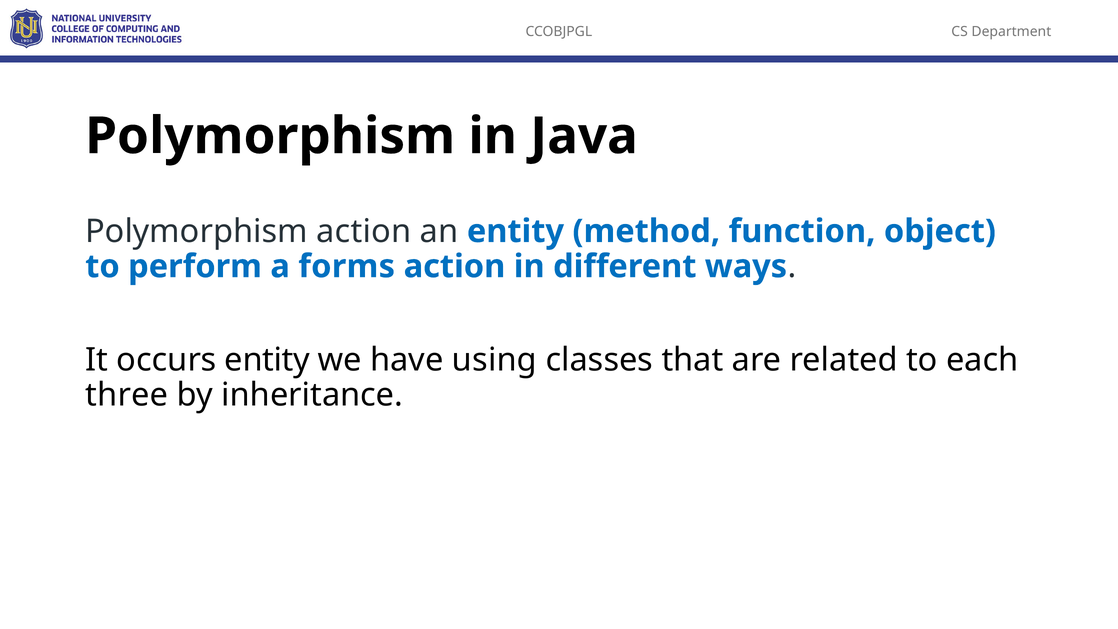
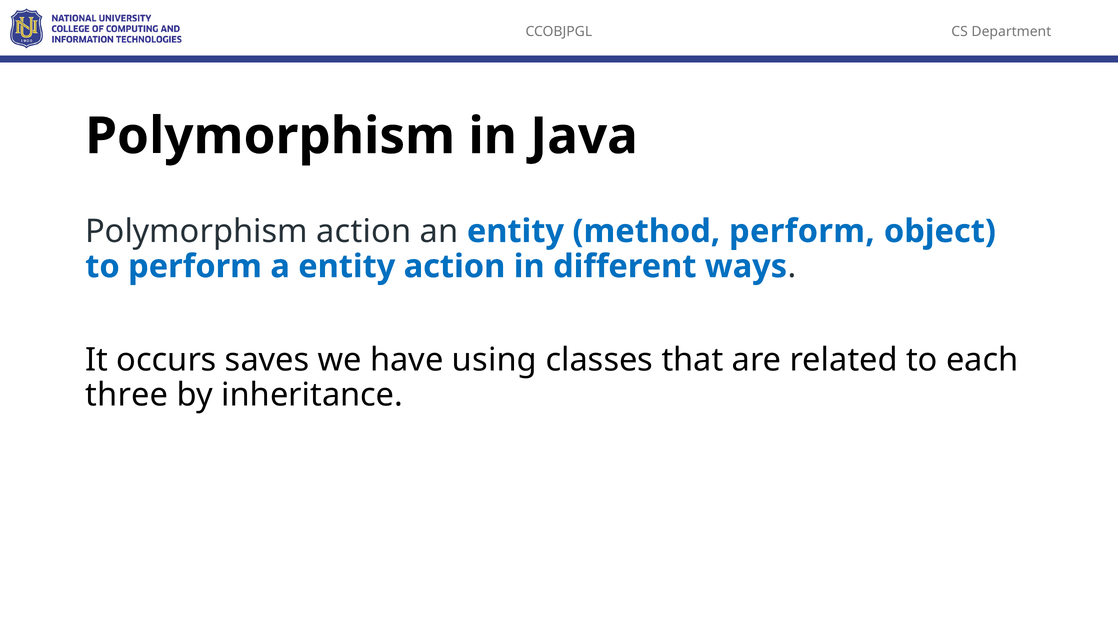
method function: function -> perform (802, 231)
a forms: forms -> entity (347, 266)
occurs entity: entity -> saves (267, 360)
